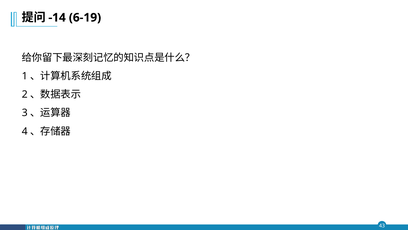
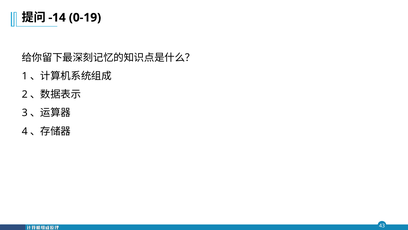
6-19: 6-19 -> 0-19 (85, 18)
